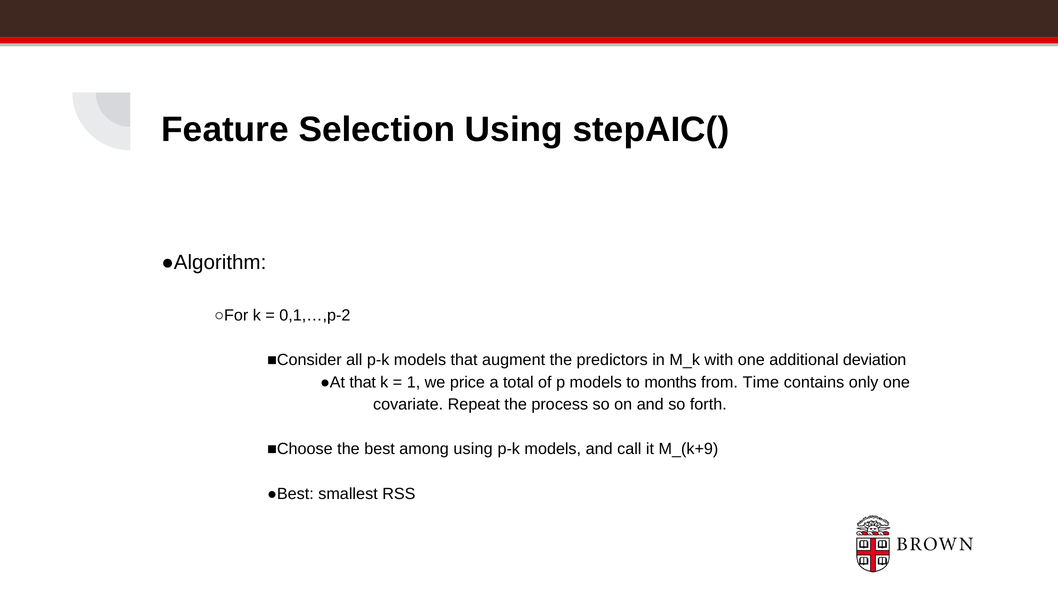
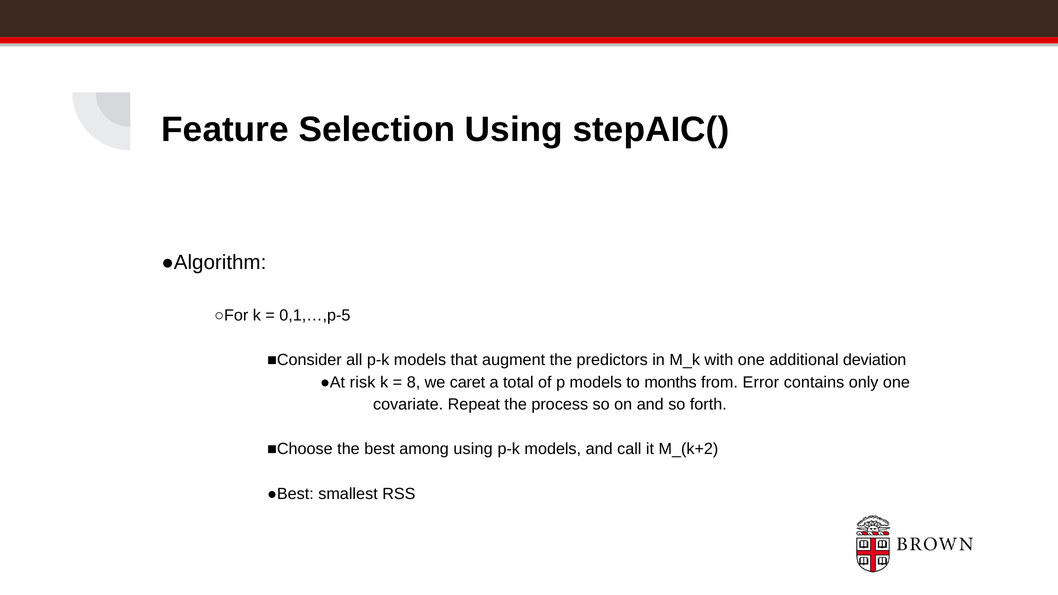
0,1,…,p-2: 0,1,…,p-2 -> 0,1,…,p-5 (315, 316)
●At that: that -> risk (363, 382)
1: 1 -> 8 (413, 382)
price: price -> caret (467, 382)
Time: Time -> Error (761, 382)
M_(k+9: M_(k+9 -> M_(k+2 (688, 449)
